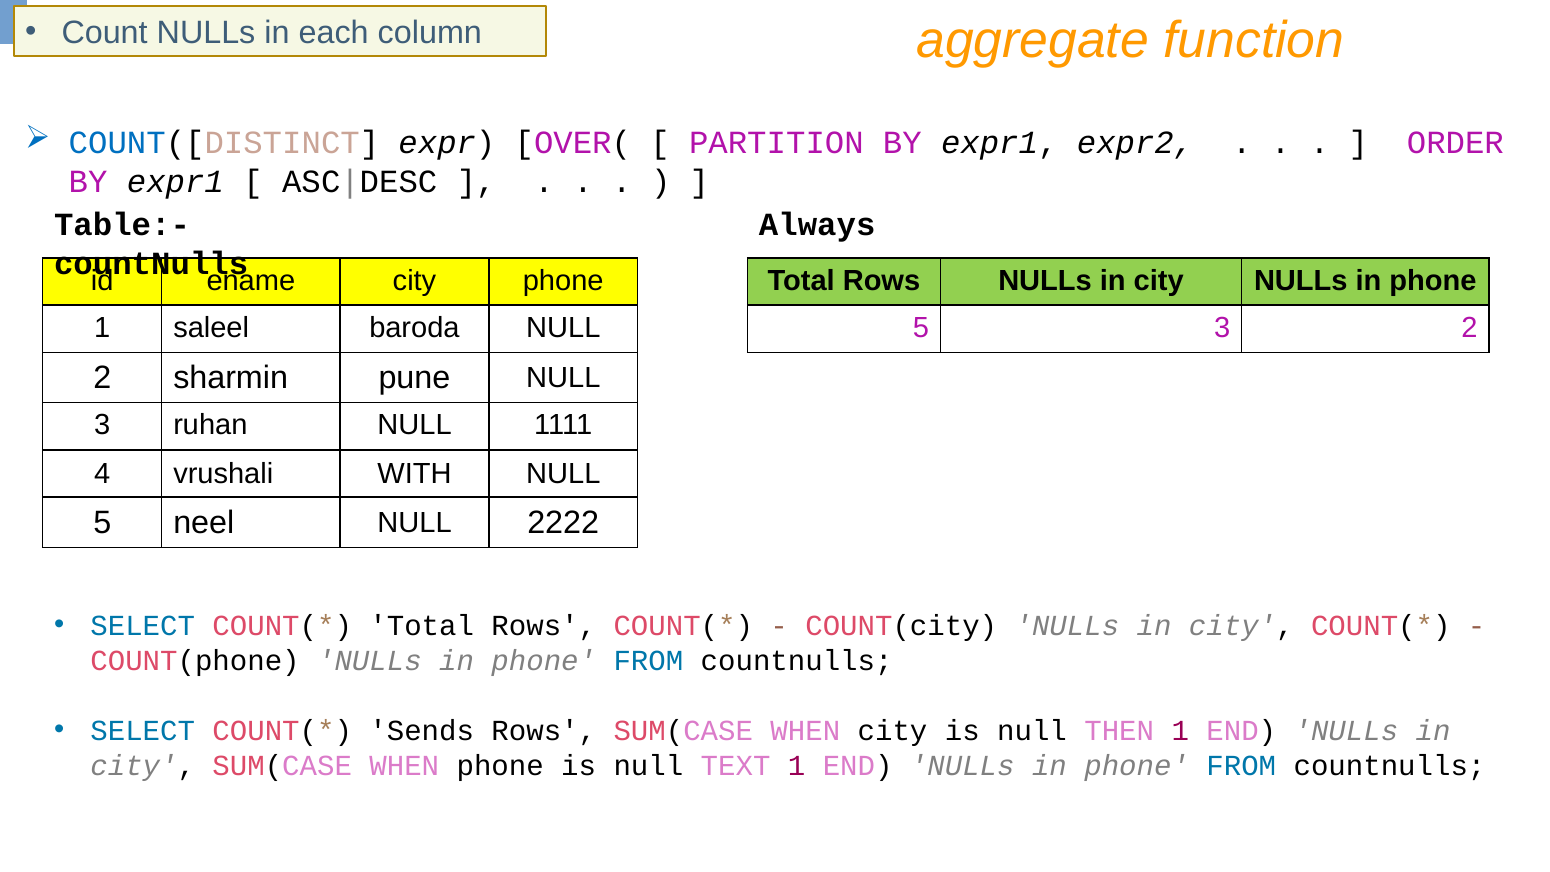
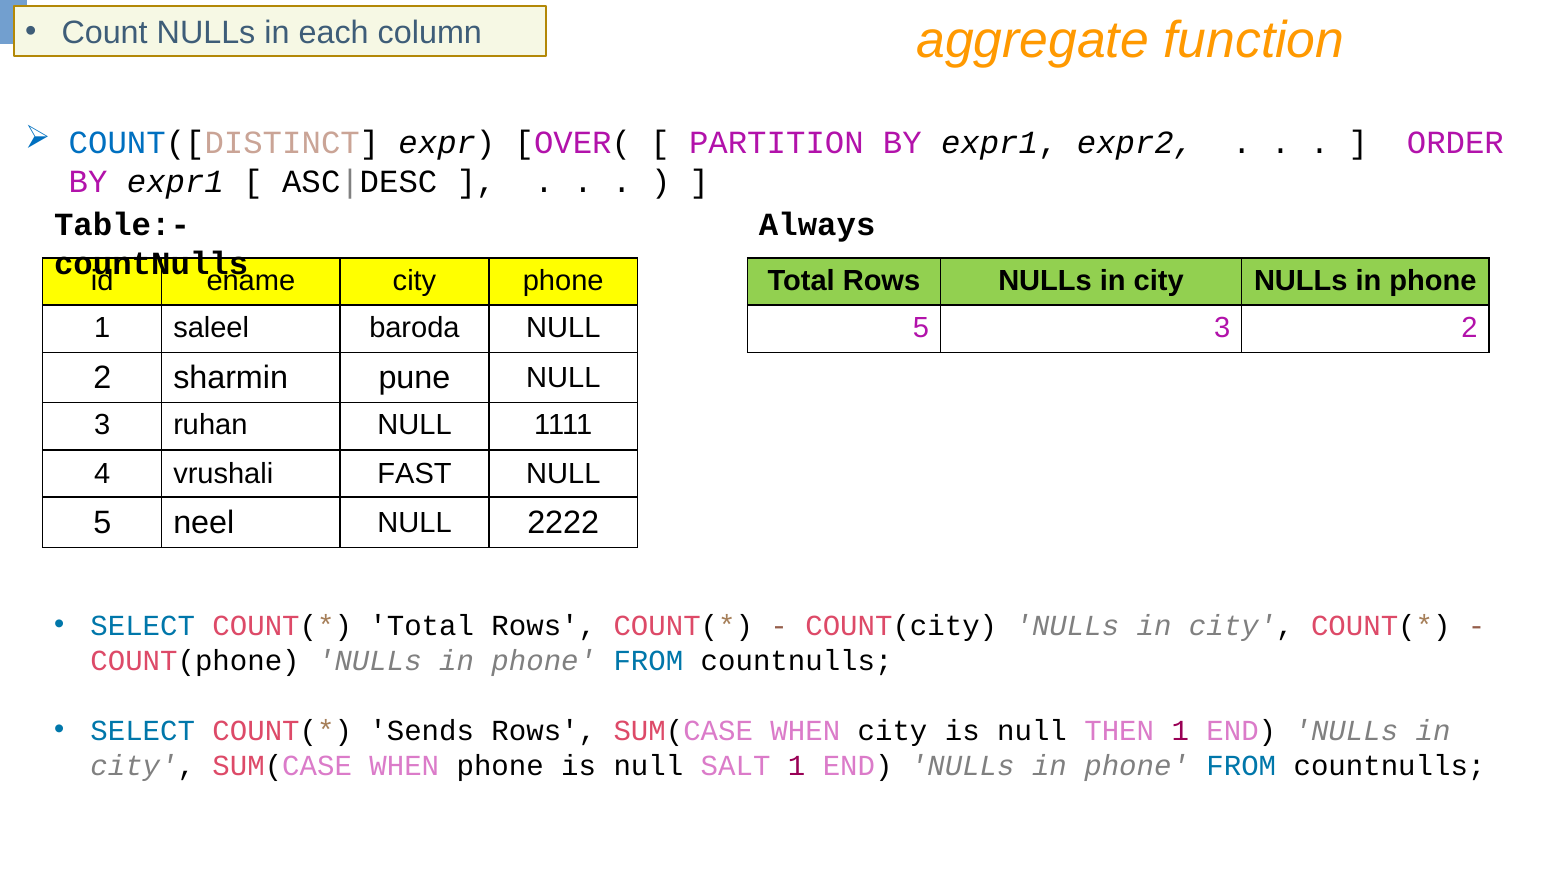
WITH: WITH -> FAST (415, 474)
TEXT: TEXT -> SALT (736, 765)
